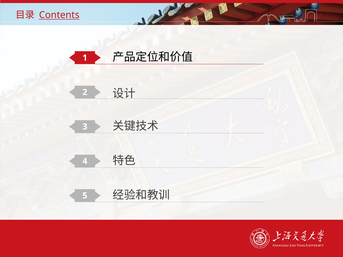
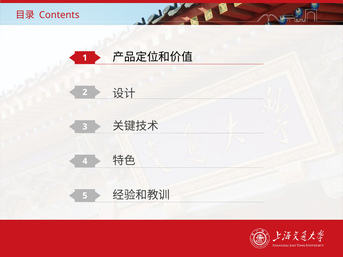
Contents underline: present -> none (59, 15)
